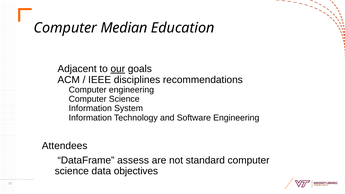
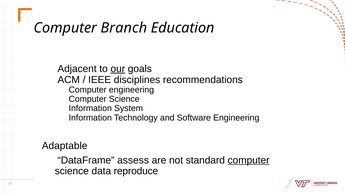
Median: Median -> Branch (124, 28)
Attendees: Attendees -> Adaptable (65, 146)
computer underline: none -> present (249, 160)
objectives: objectives -> reproduce (136, 171)
